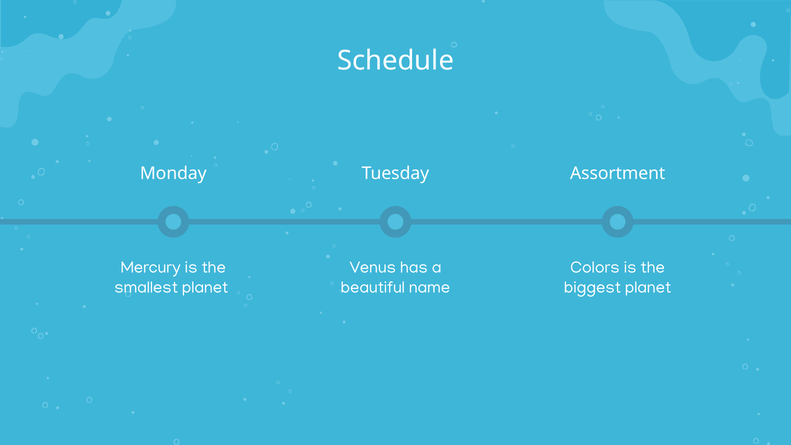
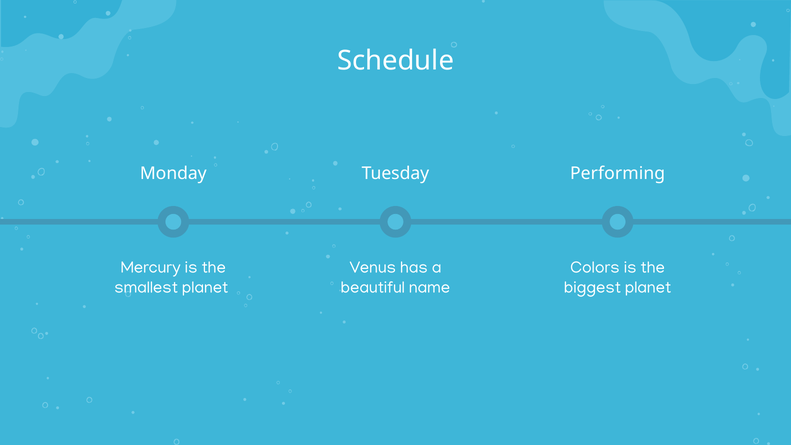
Assortment: Assortment -> Performing (618, 174)
